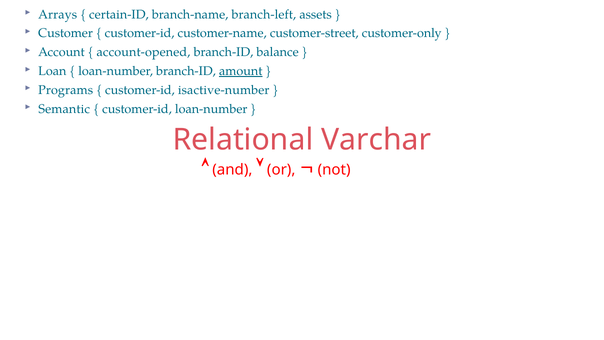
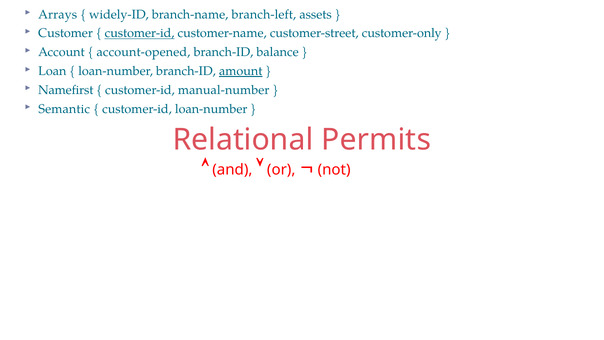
certain-ID: certain-ID -> widely-ID (119, 14)
customer-id underline: none -> present (140, 33)
Programs: Programs -> Namefirst (66, 90)
isactive-number: isactive-number -> manual-number (224, 90)
Varchar: Varchar -> Permits (376, 139)
